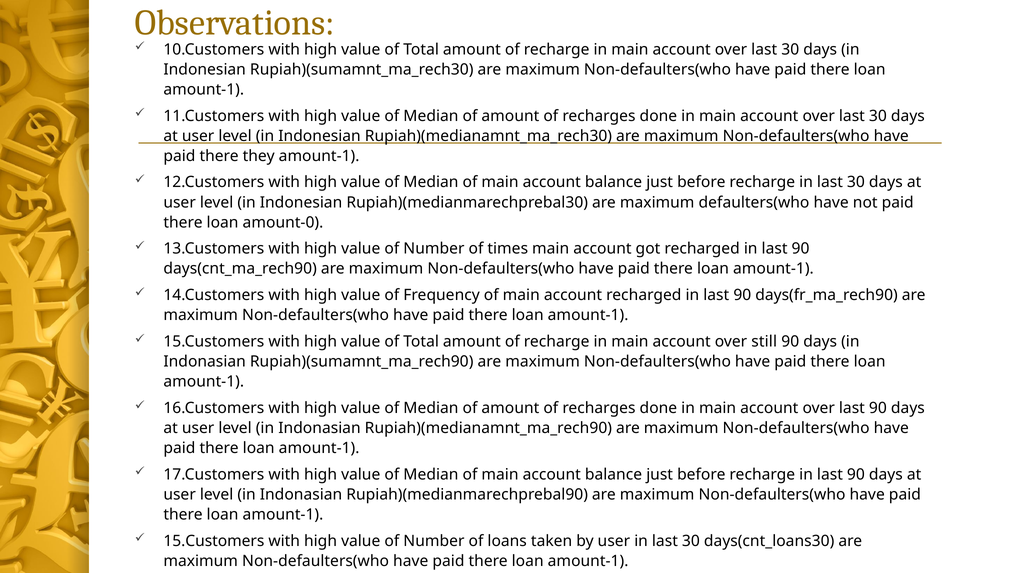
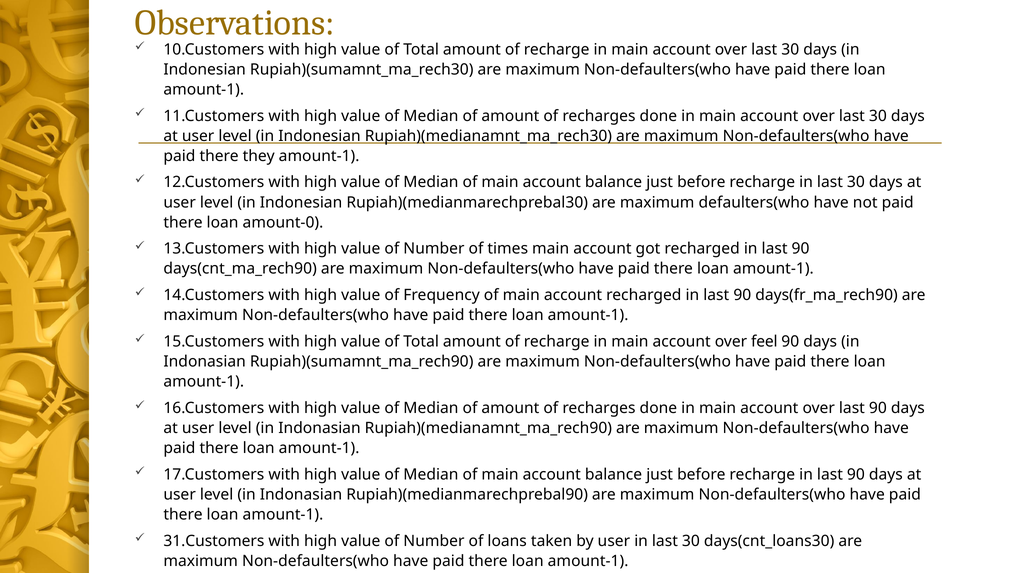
still: still -> feel (764, 342)
15.Customers: 15.Customers -> 31.Customers (214, 541)
